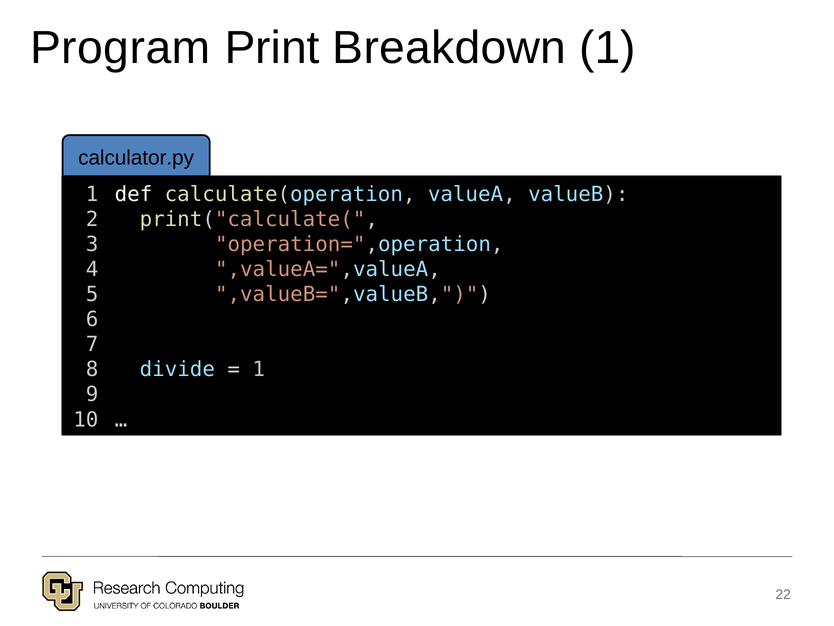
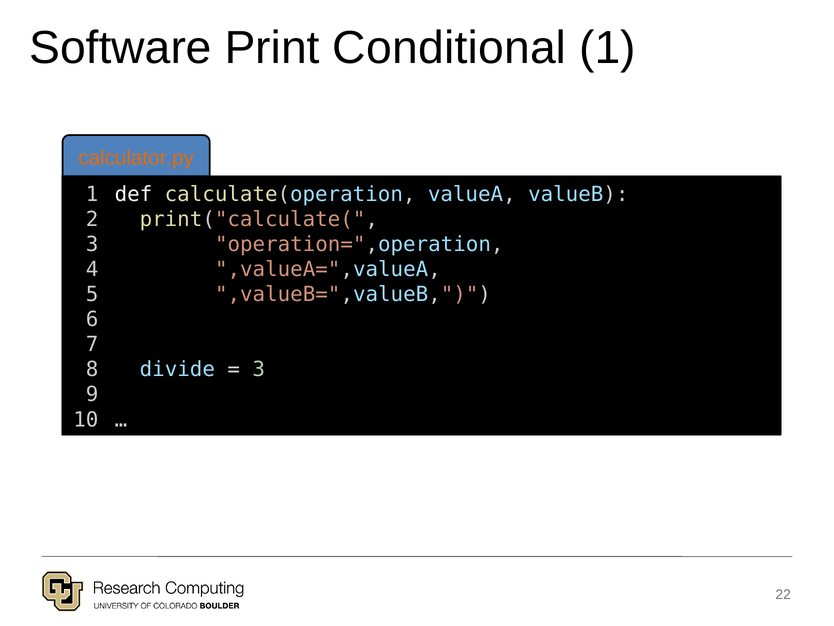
Program: Program -> Software (120, 48)
Breakdown: Breakdown -> Conditional (449, 48)
calculator.py colour: black -> orange (136, 158)
1: 1 -> 3 (259, 369)
